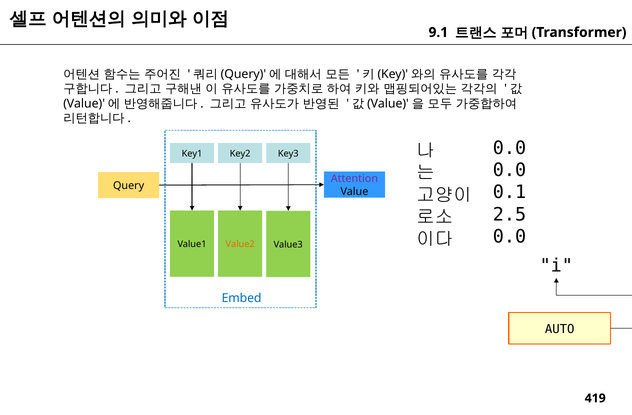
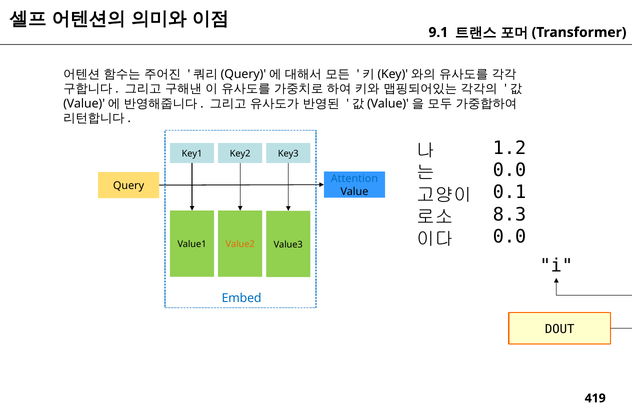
0.0: 0.0 -> 1.2 (510, 148)
Attention colour: purple -> blue (354, 179)
2.5: 2.5 -> 8.3 (510, 215)
AUTO: AUTO -> DOUT (560, 329)
